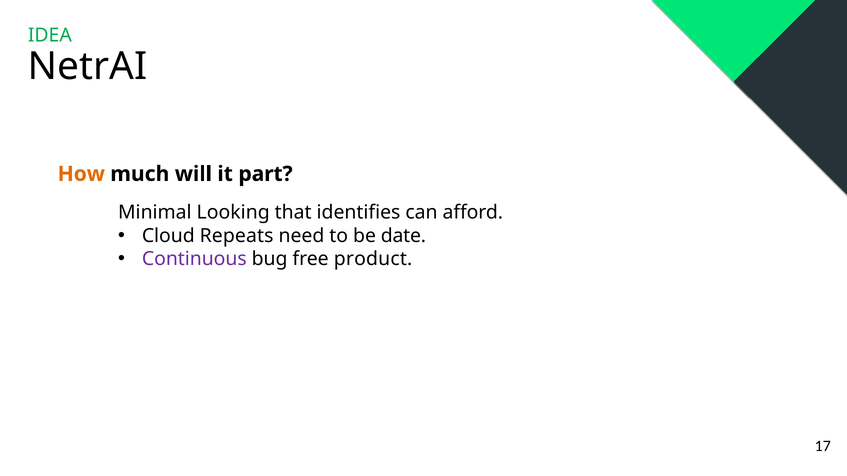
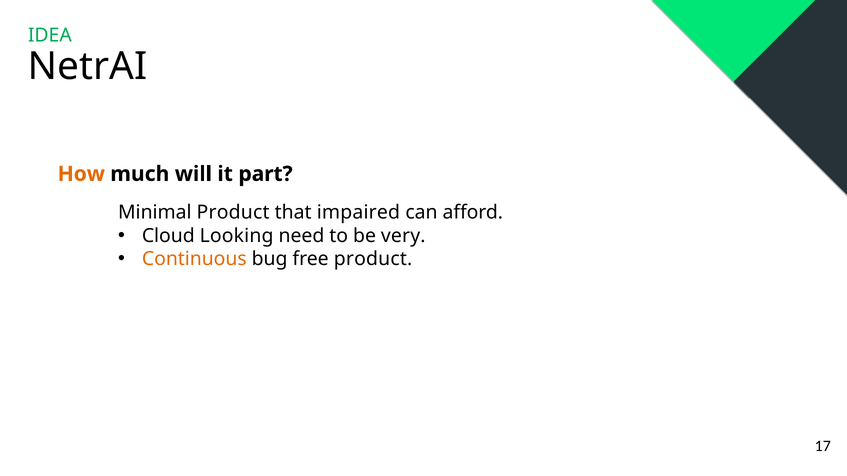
Minimal Looking: Looking -> Product (233, 213)
identifies: identifies -> impaired (358, 213)
Repeats: Repeats -> Looking (237, 236)
date: date -> very (403, 236)
Continuous colour: purple -> orange (194, 259)
